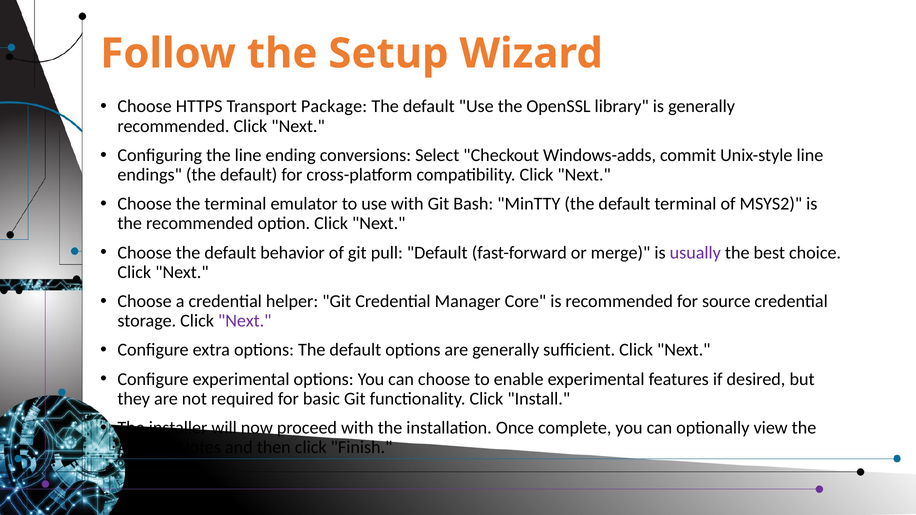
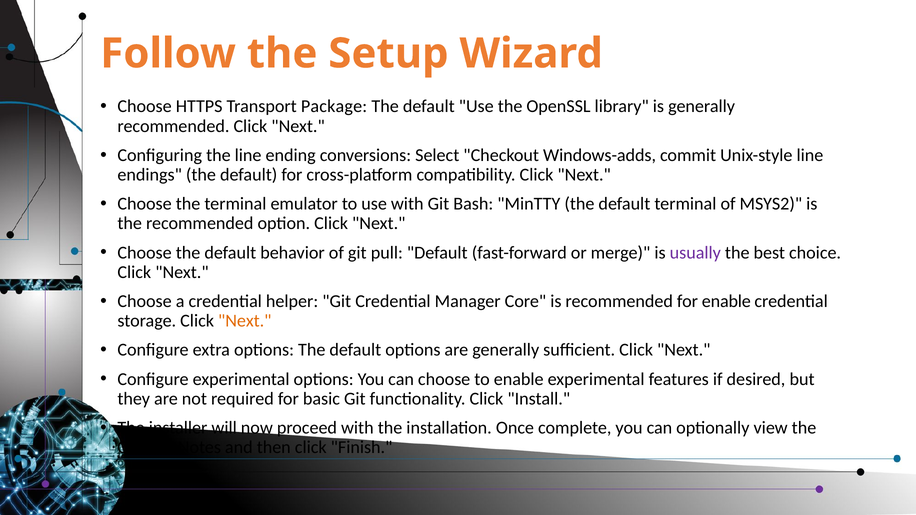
for source: source -> enable (726, 301)
Next colour: purple -> orange (245, 321)
Aligned: Aligned -> Context (146, 448)
